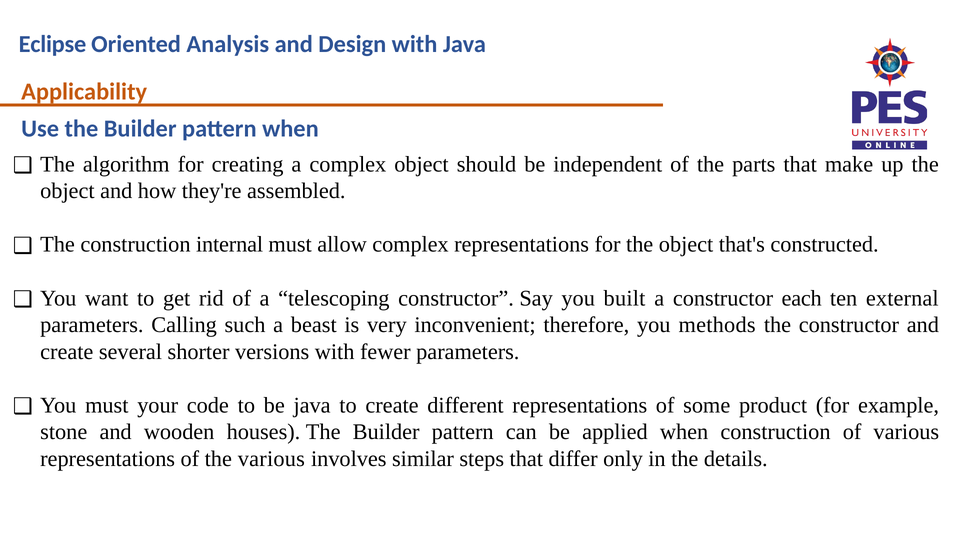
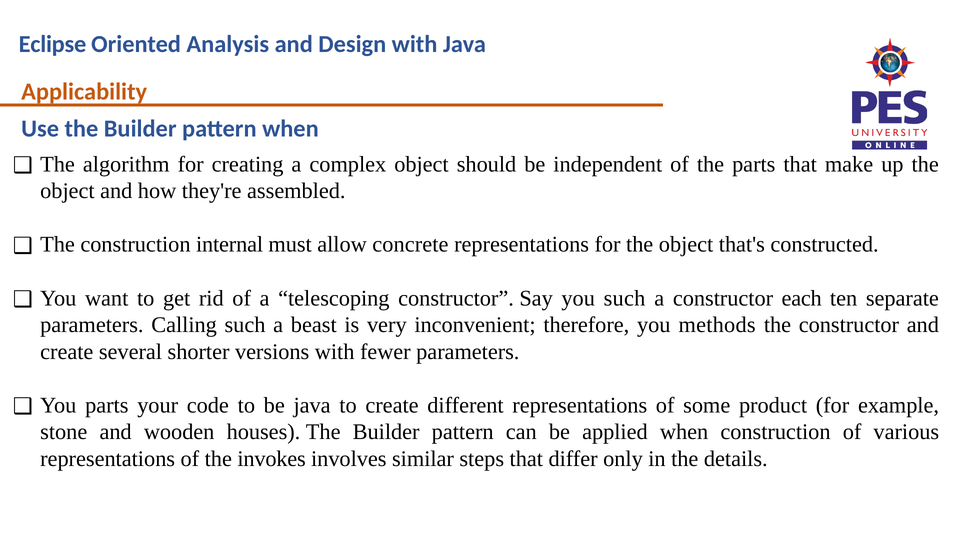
allow complex: complex -> concrete (410, 245)
you built: built -> such (625, 298)
external: external -> separate (902, 298)
You must: must -> parts (107, 406)
the various: various -> invokes (272, 459)
